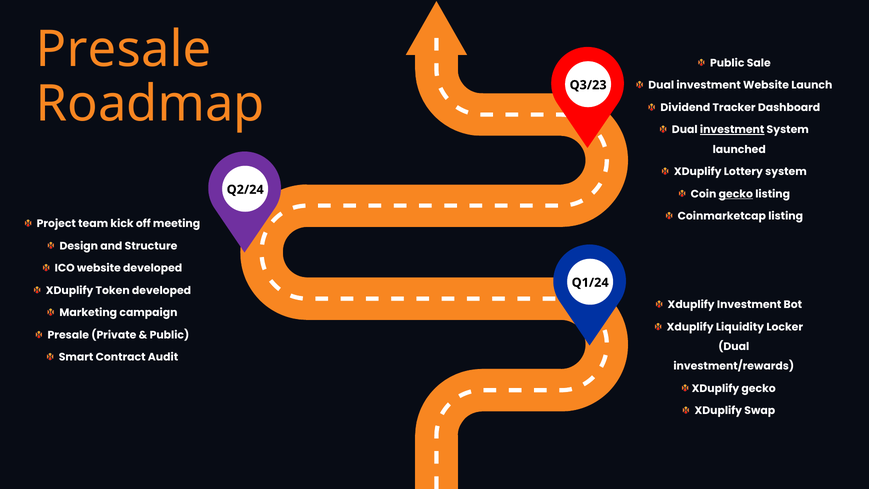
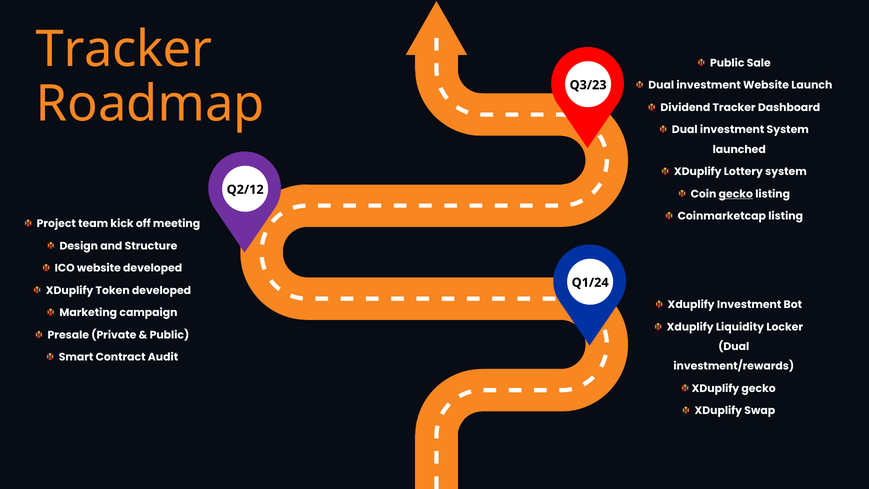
Presale: Presale -> Tracker (124, 49)
investment underline: present -> none (732, 130)
Q2/24: Q2/24 -> Q2/12 (245, 190)
